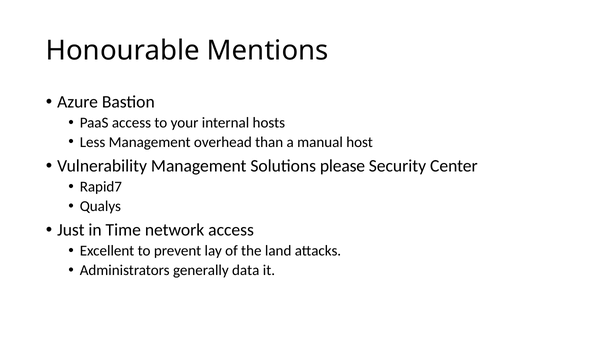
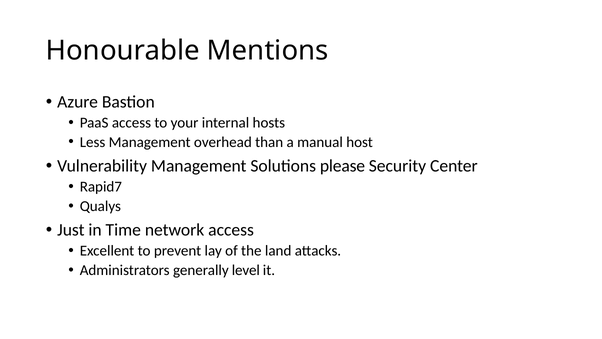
data: data -> level (246, 270)
